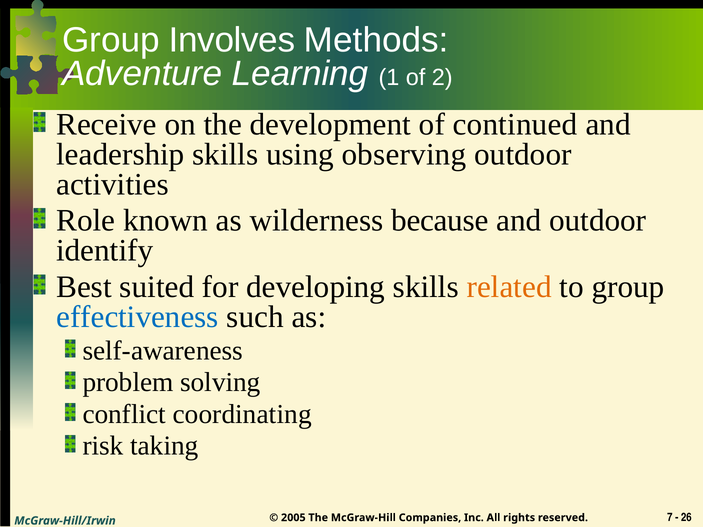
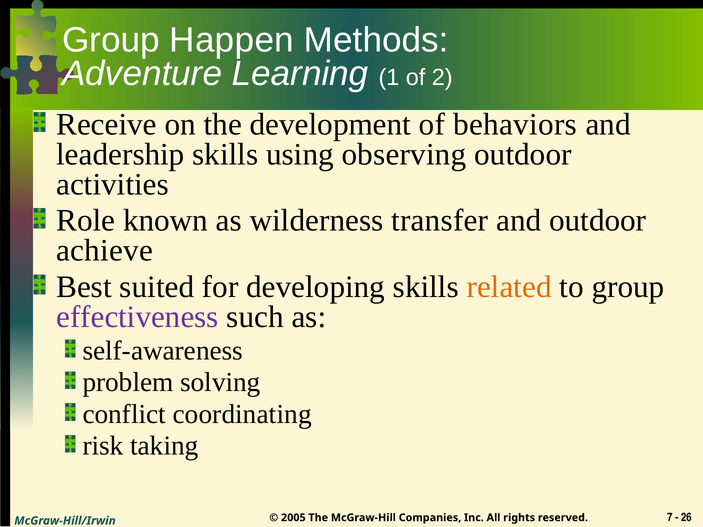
Involves: Involves -> Happen (232, 40)
continued: continued -> behaviors (515, 124)
because: because -> transfer (440, 221)
identify: identify -> achieve (105, 251)
effectiveness colour: blue -> purple (137, 317)
